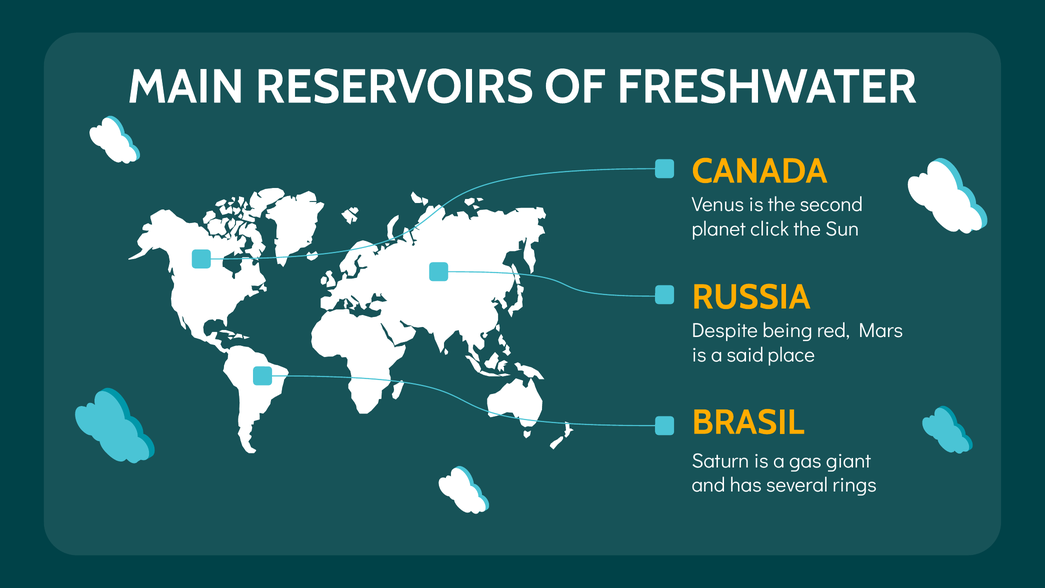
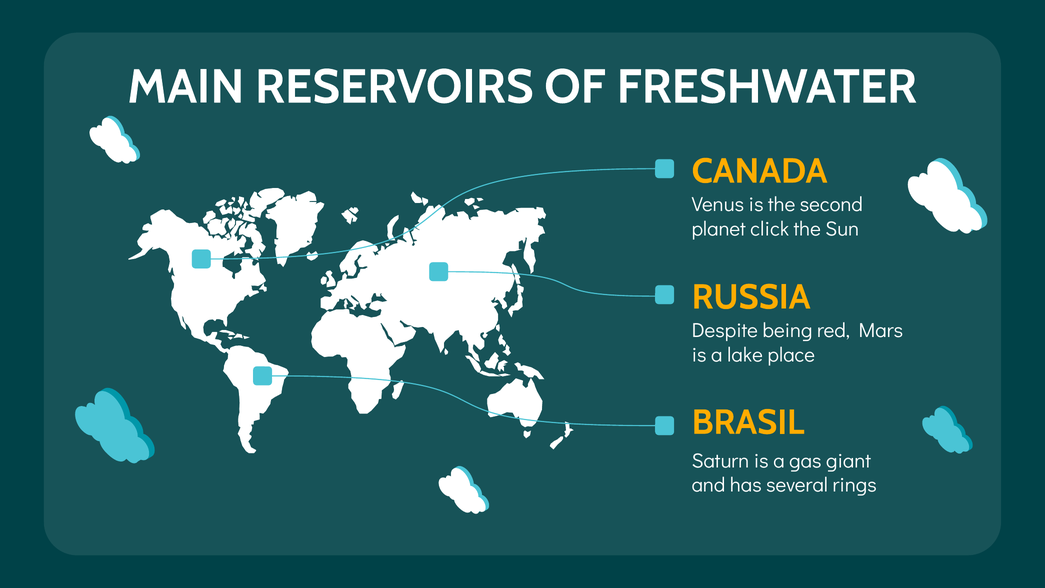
said: said -> lake (745, 355)
